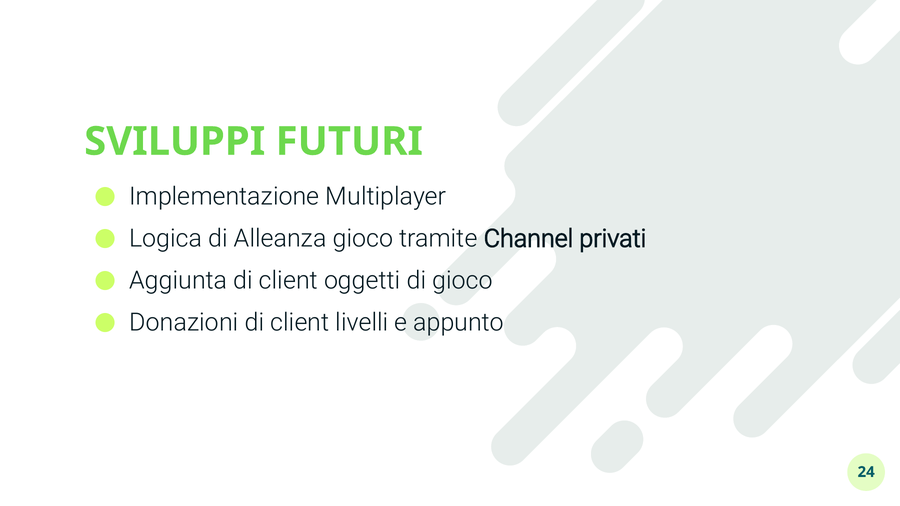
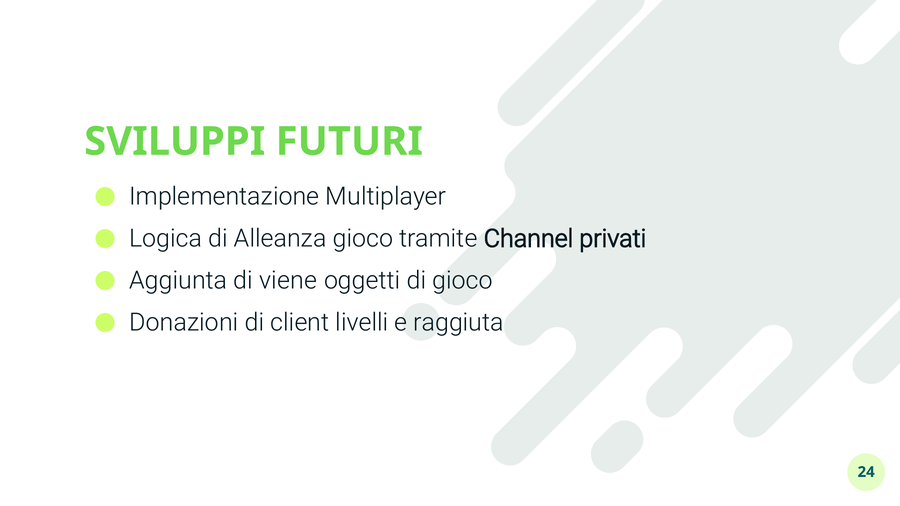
Aggiunta di client: client -> viene (288, 281)
appunto: appunto -> raggiuta (459, 323)
